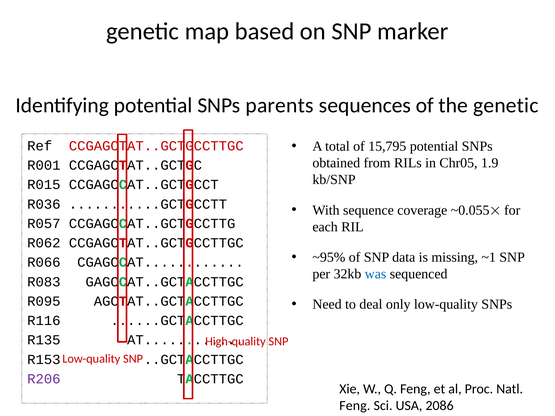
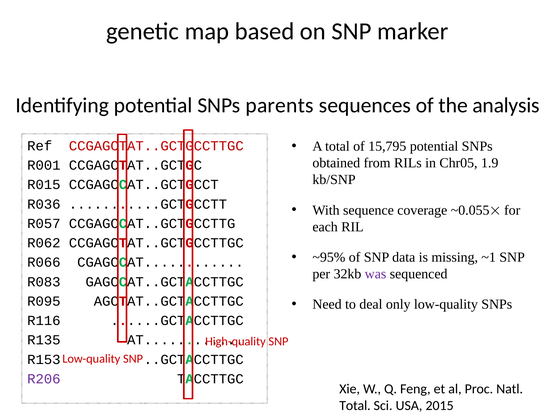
the genetic: genetic -> analysis (506, 106)
was colour: blue -> purple (376, 274)
Feng: Feng -> Total (355, 406)
2086: 2086 -> 2015 (440, 406)
